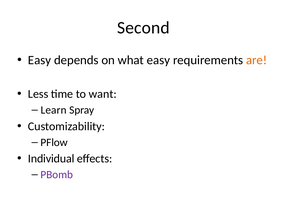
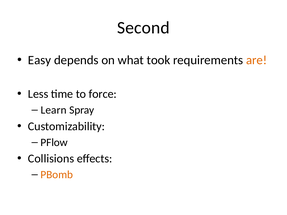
what easy: easy -> took (159, 60)
want: want -> force (103, 94)
Individual: Individual -> Collisions (51, 159)
PBomb colour: purple -> orange (57, 175)
